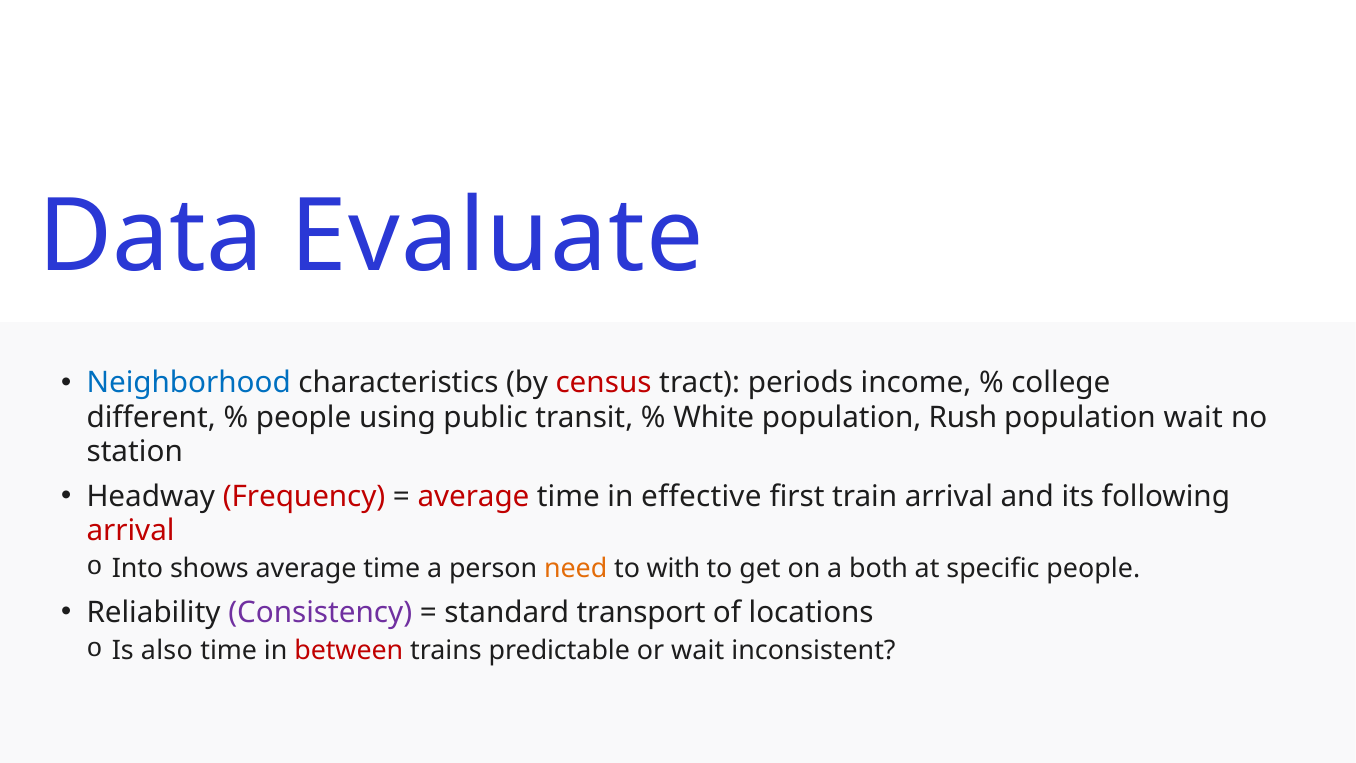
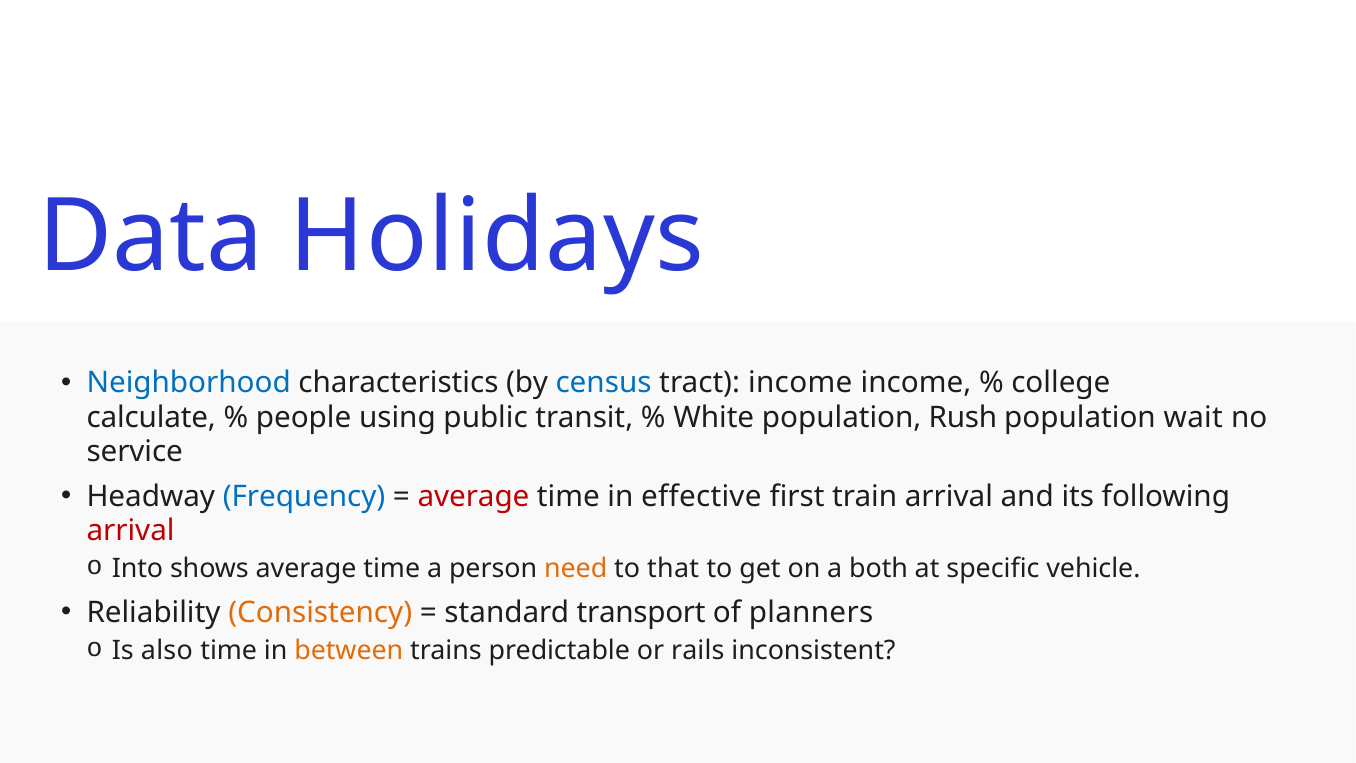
Evaluate: Evaluate -> Holidays (497, 237)
census colour: red -> blue (604, 383)
tract periods: periods -> income (800, 383)
different: different -> calculate (151, 417)
station: station -> service (135, 451)
Frequency colour: red -> blue (304, 497)
with: with -> that (673, 569)
specific people: people -> vehicle (1093, 569)
Consistency colour: purple -> orange (320, 613)
locations: locations -> planners (811, 613)
between colour: red -> orange (349, 651)
or wait: wait -> rails (698, 651)
